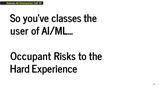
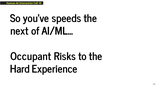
classes: classes -> speeds (66, 19)
user: user -> next (19, 31)
